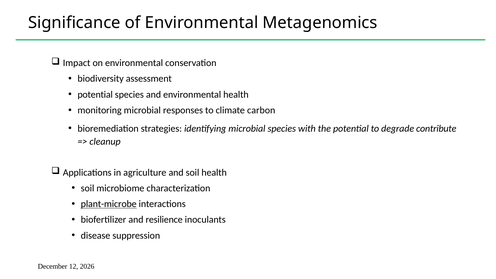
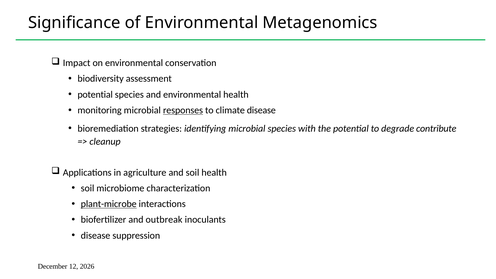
responses underline: none -> present (183, 110)
climate carbon: carbon -> disease (261, 110)
resilience: resilience -> outbreak (164, 220)
